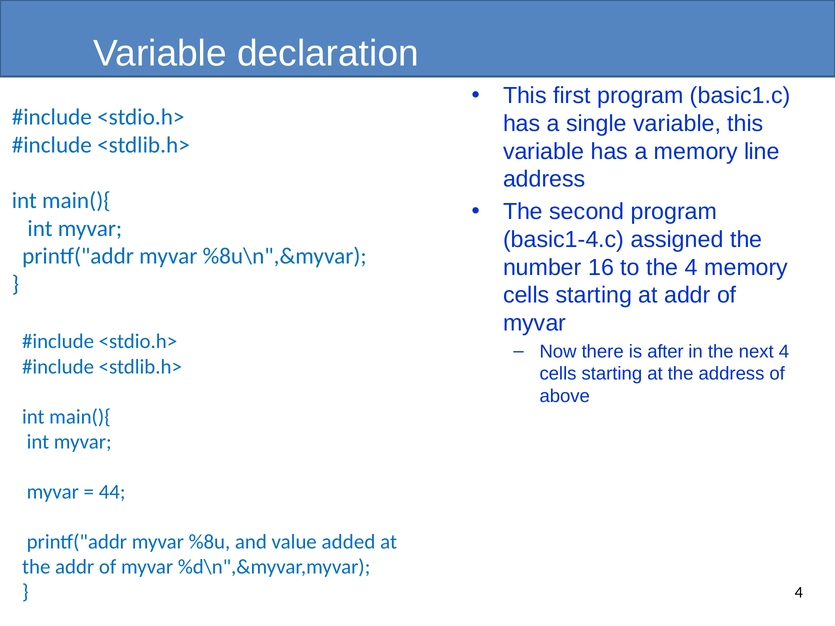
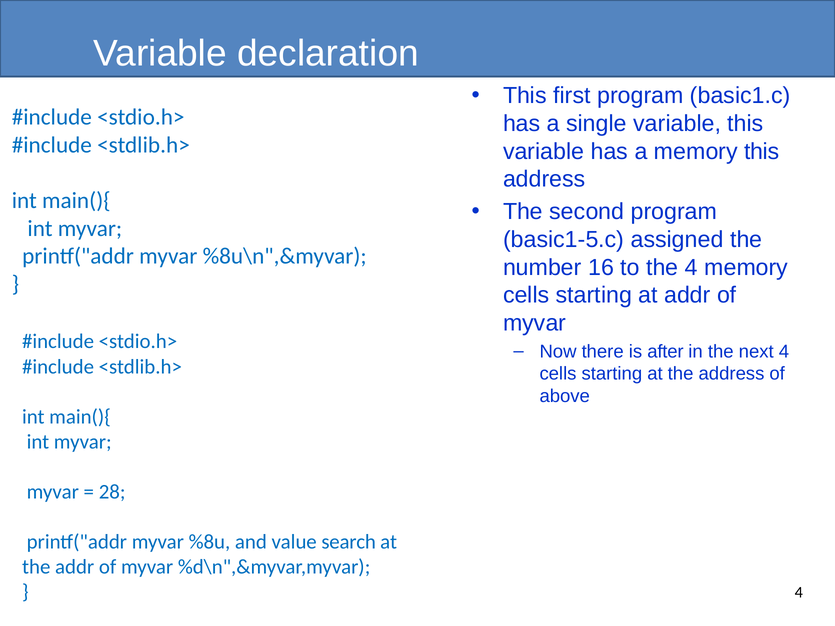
memory line: line -> this (762, 151)
basic1-4.c: basic1-4.c -> basic1-5.c (564, 240)
44: 44 -> 28 (112, 492)
added: added -> search (349, 542)
